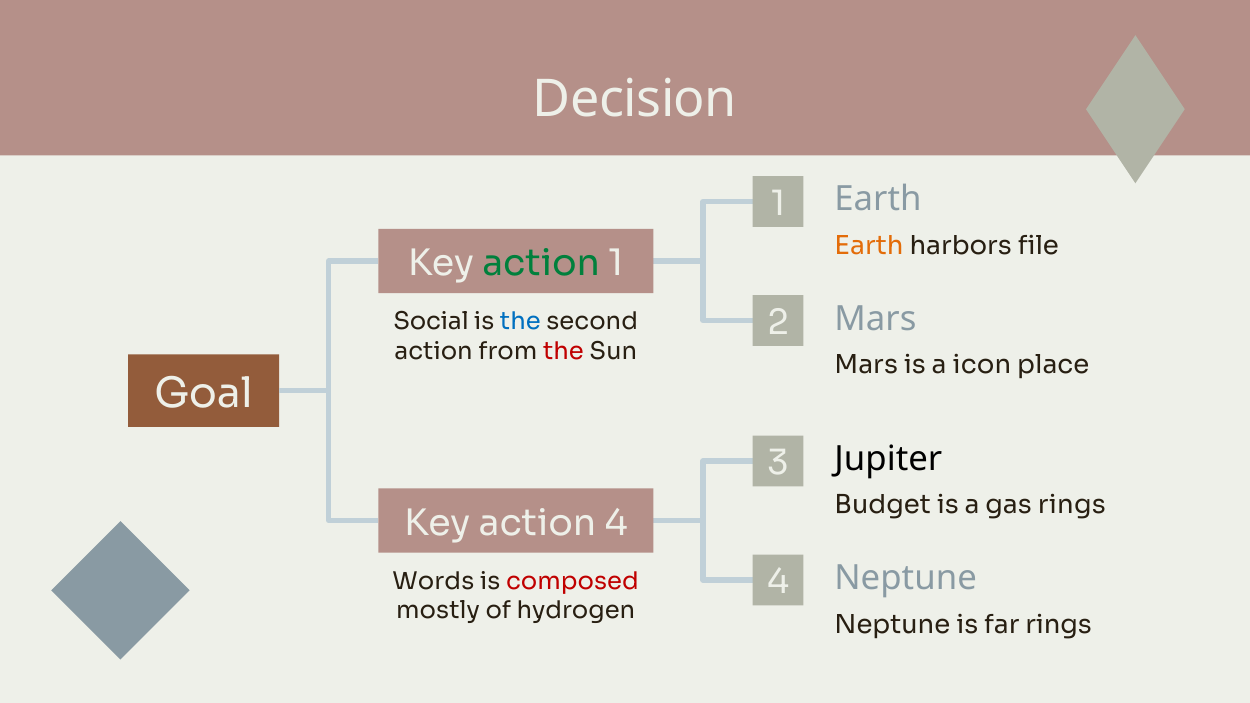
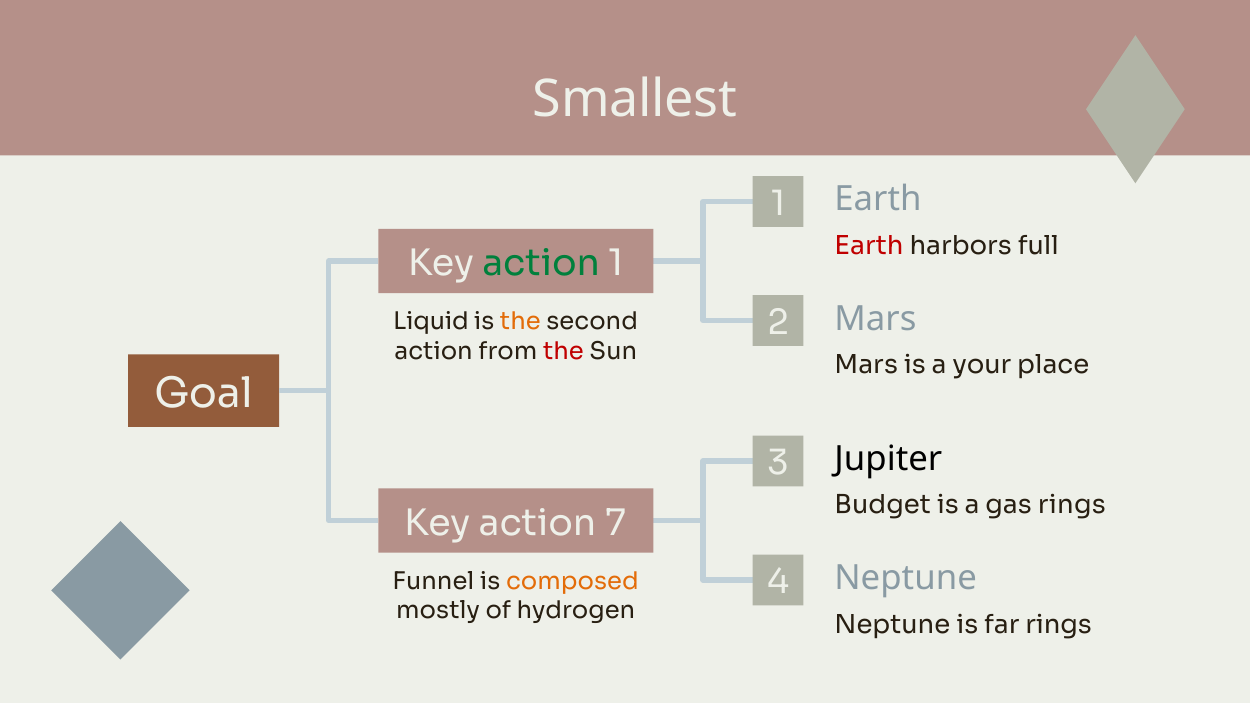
Decision: Decision -> Smallest (635, 99)
Earth colour: orange -> red (869, 246)
file: file -> full (1038, 246)
Social: Social -> Liquid (431, 322)
the colour: blue -> orange (520, 322)
icon: icon -> your (982, 365)
action 4: 4 -> 7 (616, 523)
Words: Words -> Funnel (433, 582)
composed colour: red -> orange (572, 582)
